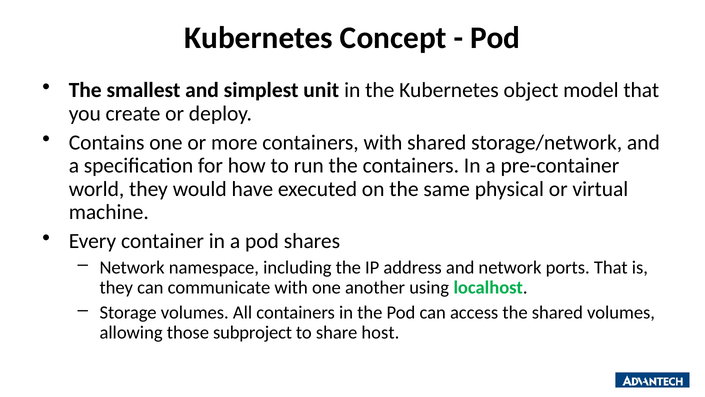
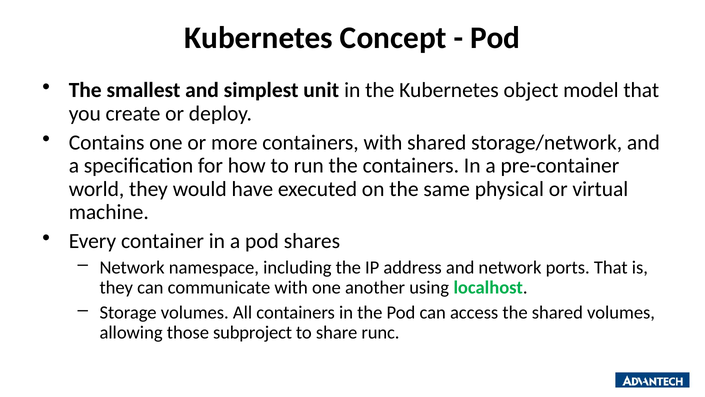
host: host -> runc (380, 332)
